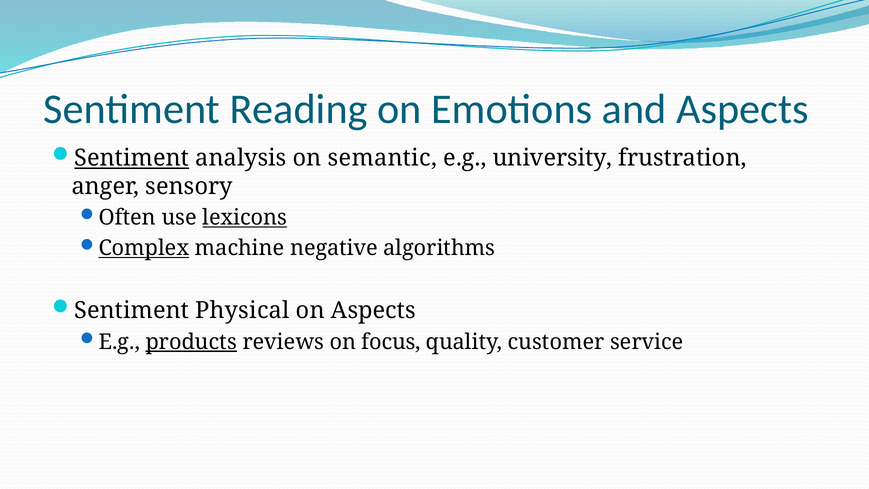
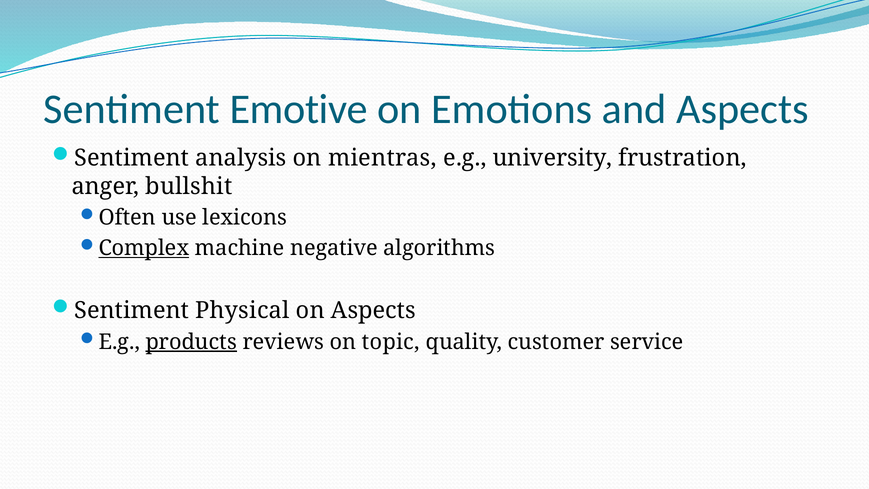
Reading: Reading -> Emotive (299, 109)
Sentiment underline: present -> none (132, 158)
semantic: semantic -> mientras (382, 158)
sensory: sensory -> bullshit (189, 186)
lexicons underline: present -> none (245, 218)
focus: focus -> topic (391, 342)
